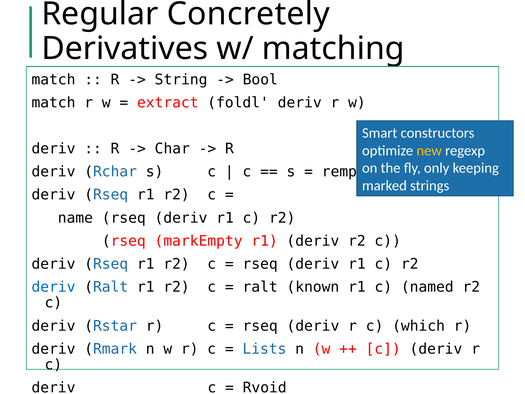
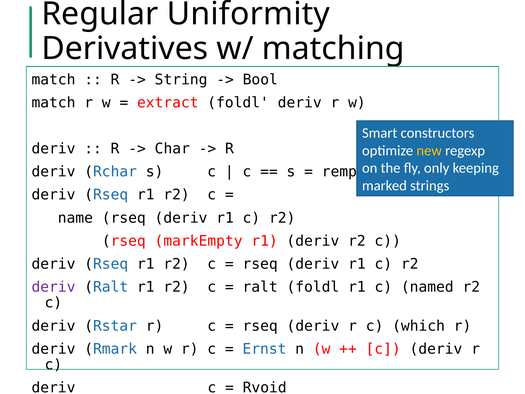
Concretely: Concretely -> Uniformity (248, 14)
deriv colour: blue -> purple (53, 287)
known: known -> foldl (313, 287)
Lists: Lists -> Ernst (264, 349)
